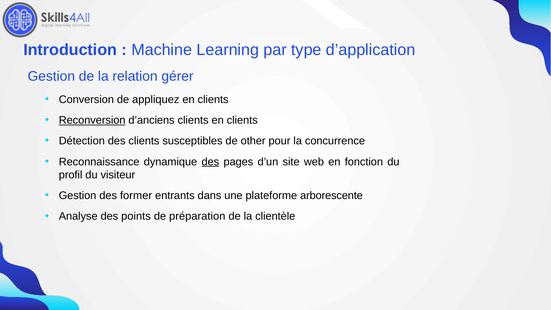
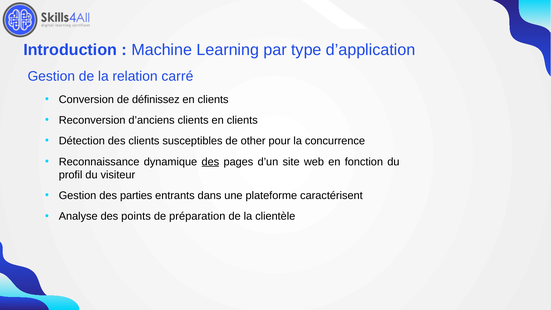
gérer: gérer -> carré (177, 76)
appliquez: appliquez -> définissez (156, 99)
Reconversion underline: present -> none (92, 120)
former: former -> parties (136, 196)
arborescente: arborescente -> caractérisent (331, 196)
